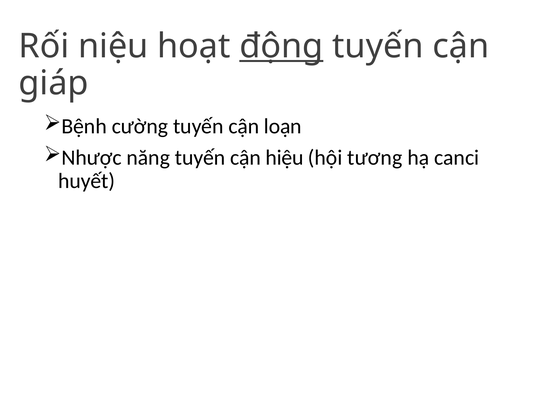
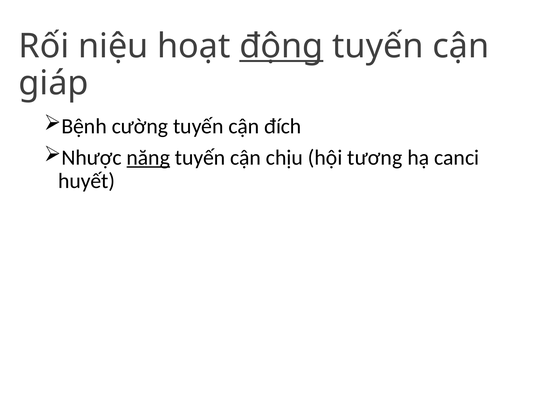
loạn: loạn -> đích (283, 126)
năng underline: none -> present (148, 158)
hiệu: hiệu -> chịu (285, 158)
